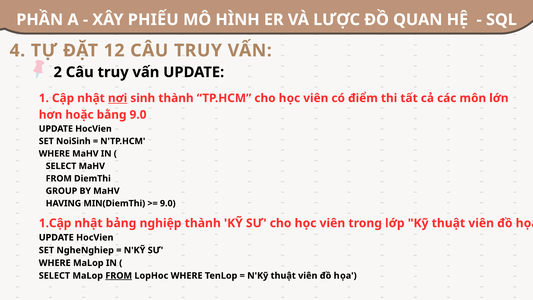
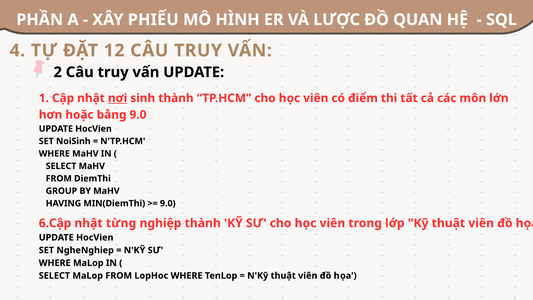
1.Cập: 1.Cập -> 6.Cập (55, 223)
bảng: bảng -> từng (121, 223)
FROM underline: present -> none (119, 276)
